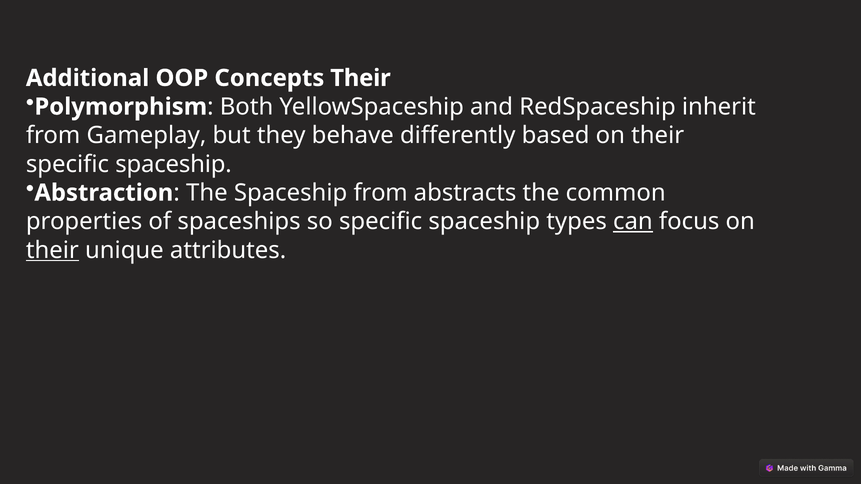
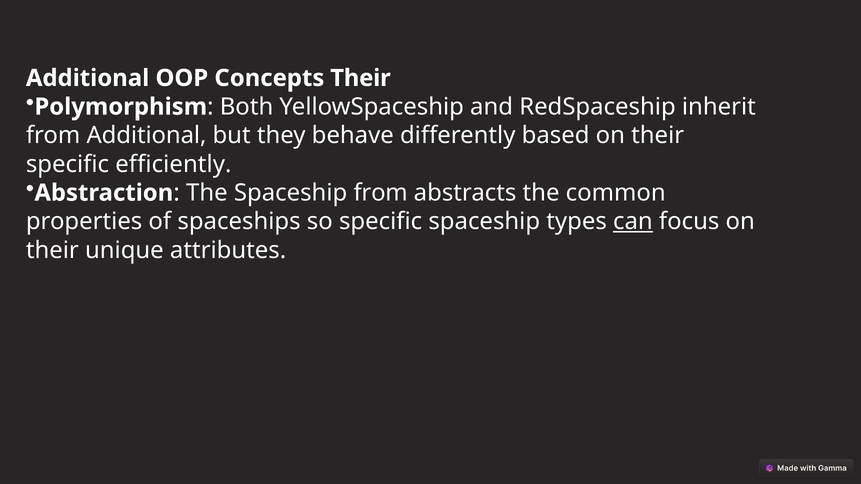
from Gameplay: Gameplay -> Additional (146, 136)
spaceship: spaceship -> efficiently (173, 164)
their underline: present -> none (52, 250)
